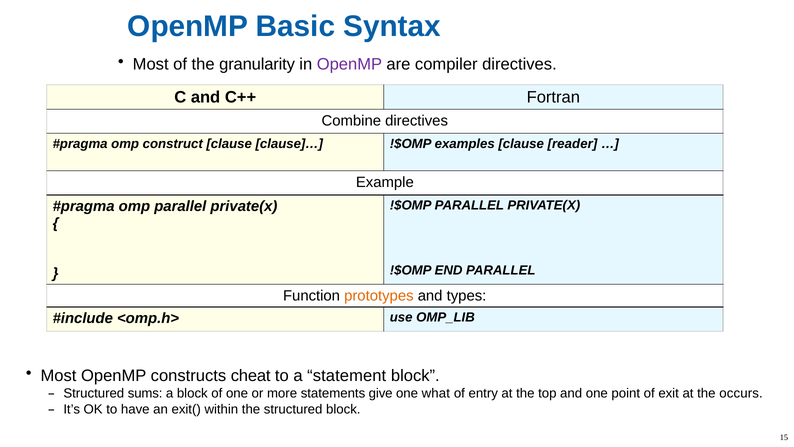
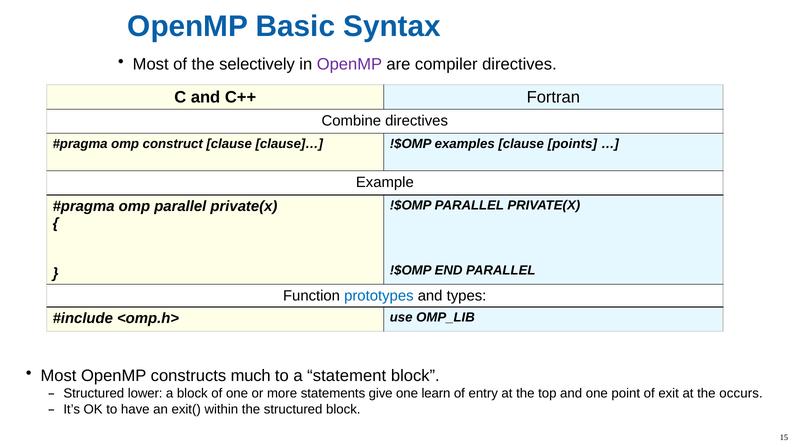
granularity: granularity -> selectively (257, 64)
reader: reader -> points (572, 144)
prototypes colour: orange -> blue (379, 296)
cheat: cheat -> much (251, 376)
sums: sums -> lower (145, 393)
what: what -> learn (436, 393)
